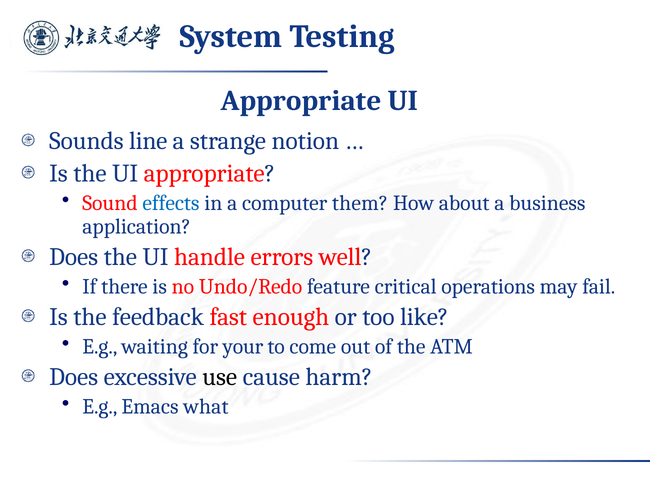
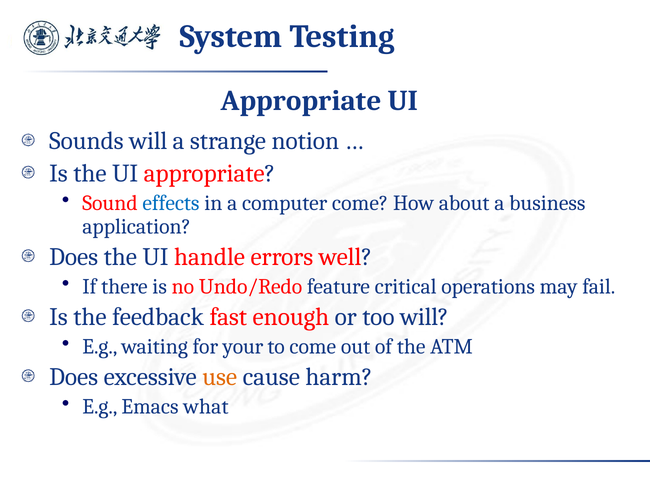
Sounds line: line -> will (148, 141)
computer them: them -> come (360, 203)
too like: like -> will (424, 317)
use colour: black -> orange (220, 377)
